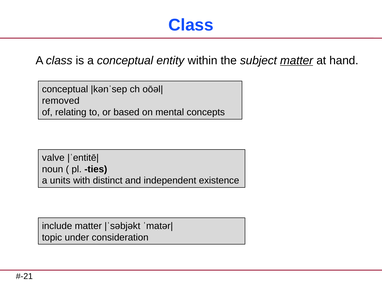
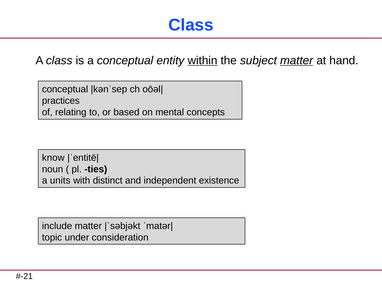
within underline: none -> present (203, 61)
removed: removed -> practices (61, 101)
valve: valve -> know (53, 158)
